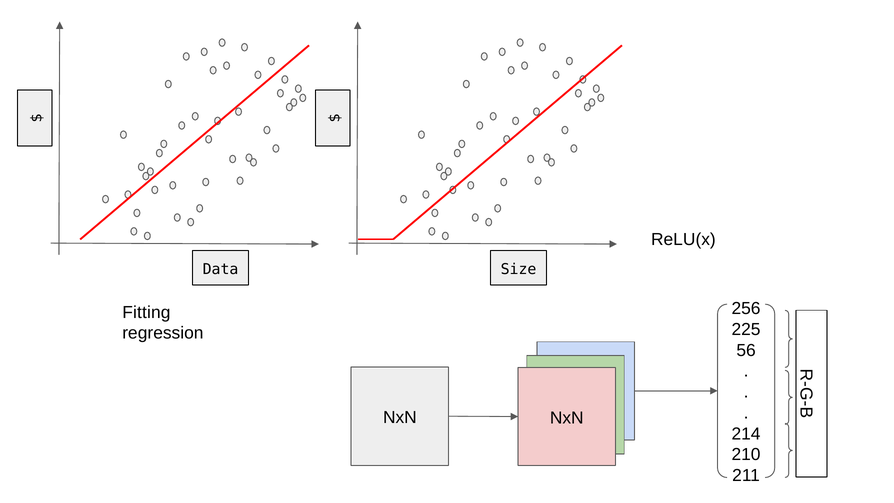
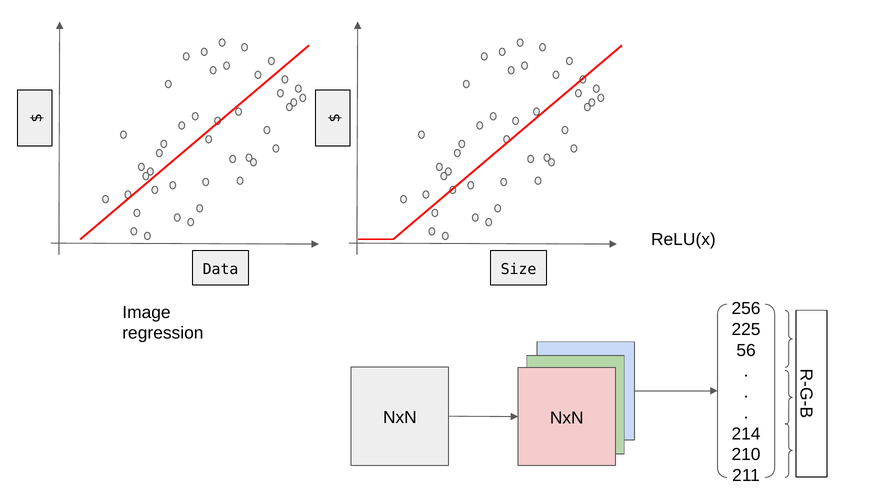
Fitting: Fitting -> Image (146, 312)
